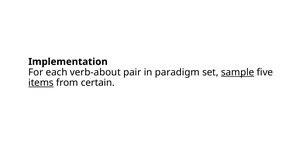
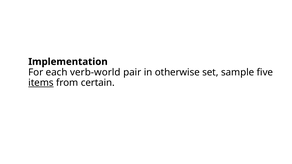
verb-about: verb-about -> verb-world (95, 72)
paradigm: paradigm -> otherwise (177, 72)
sample underline: present -> none (238, 72)
